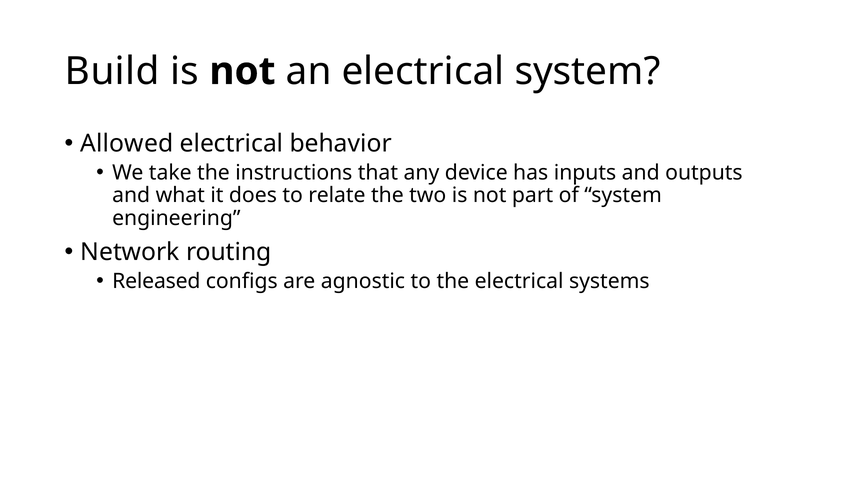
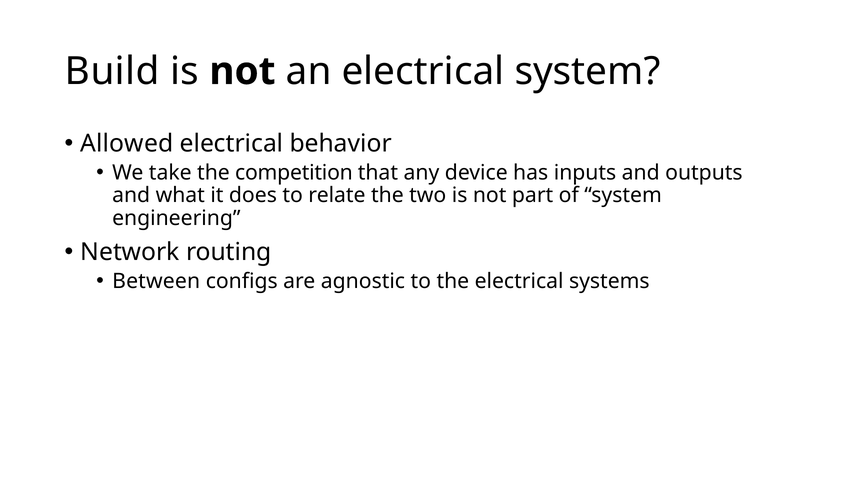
instructions: instructions -> competition (294, 172)
Released: Released -> Between (156, 281)
